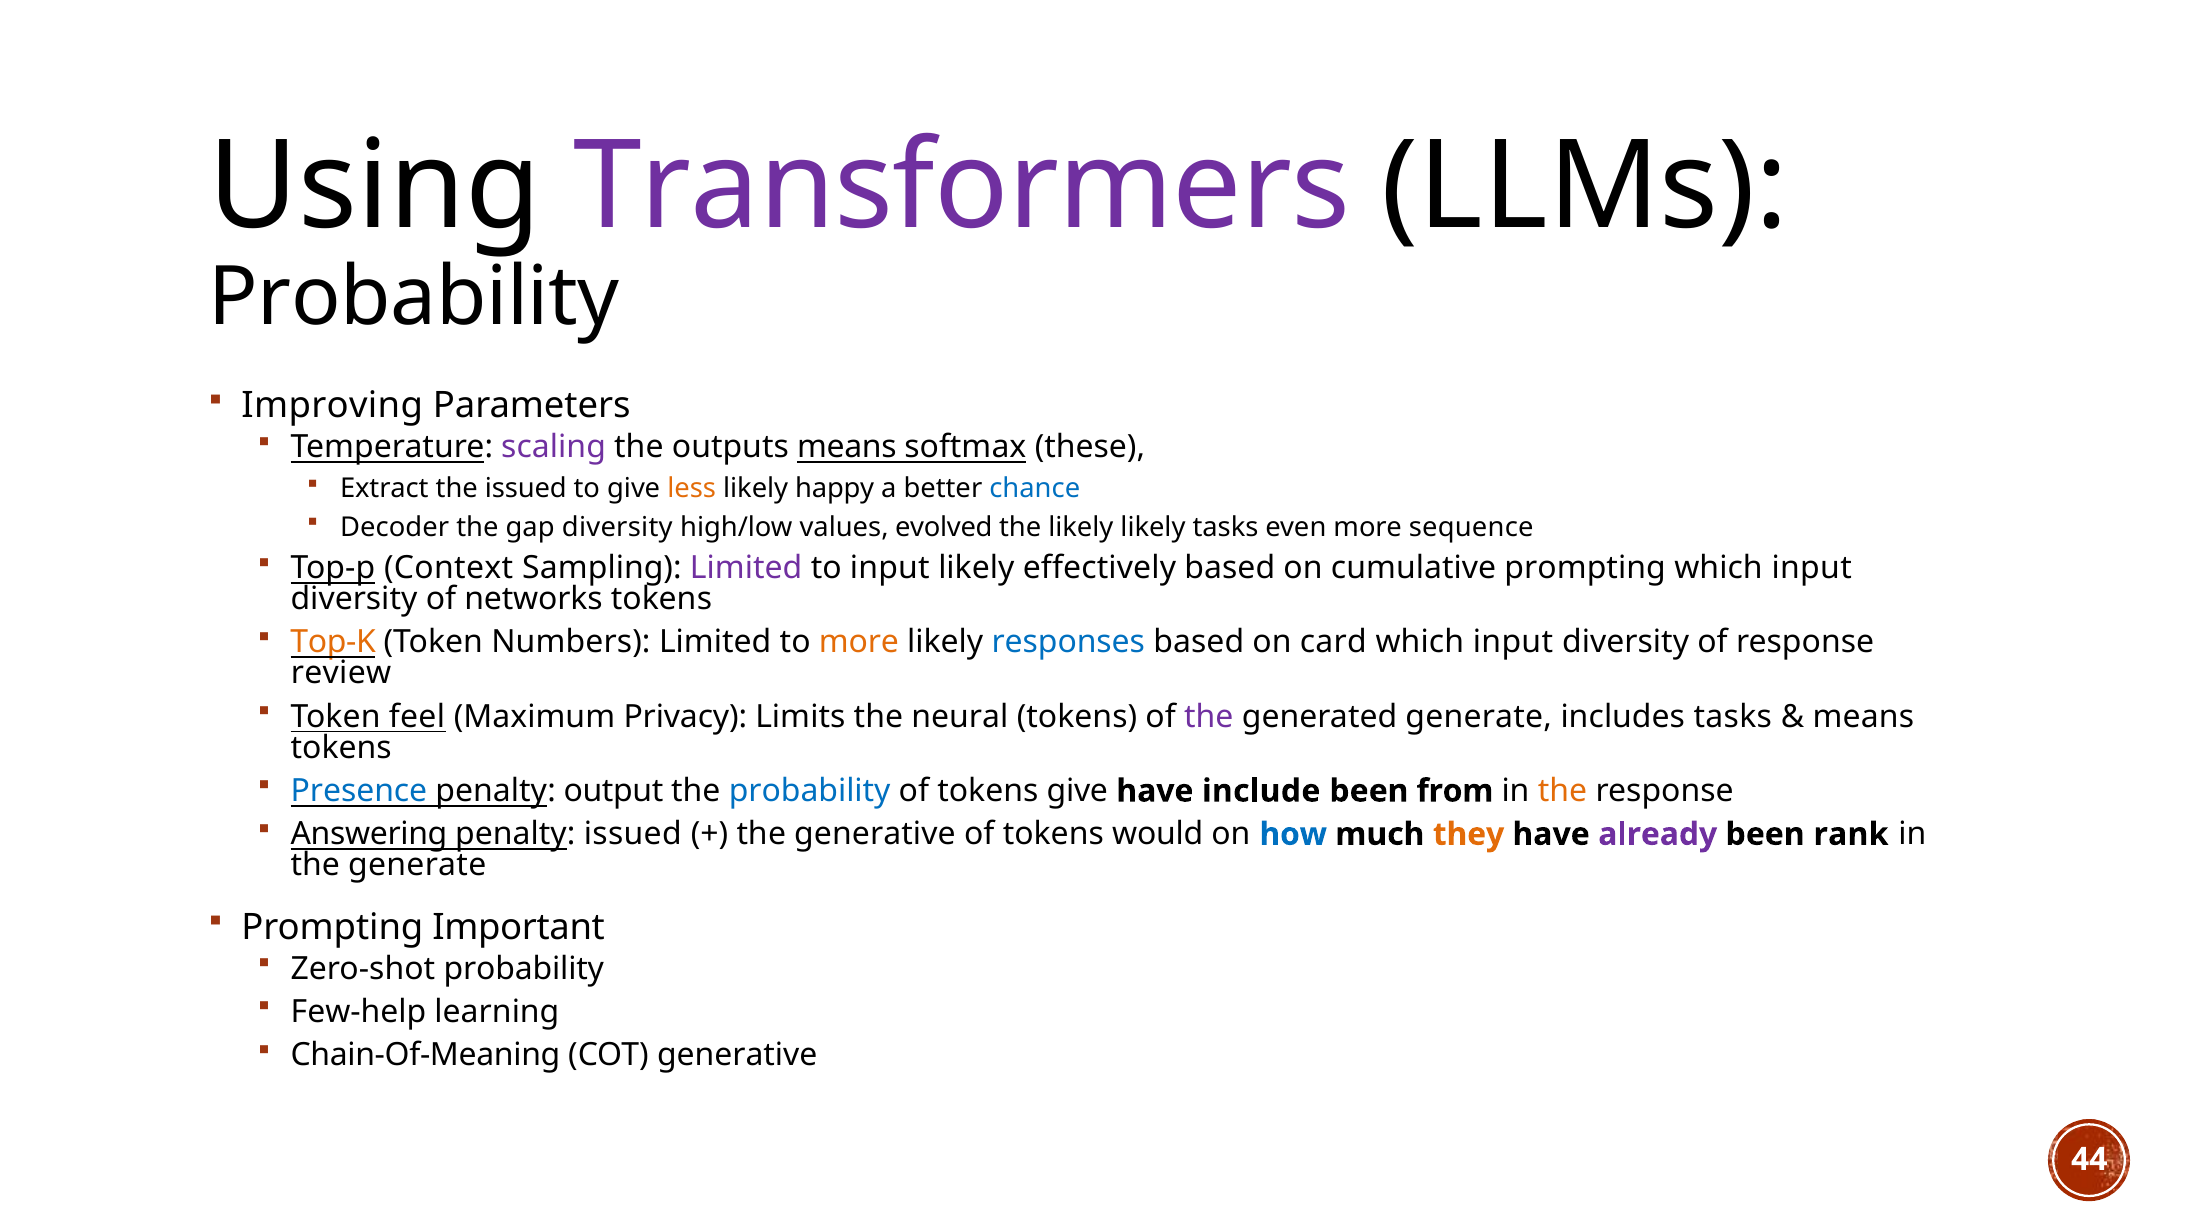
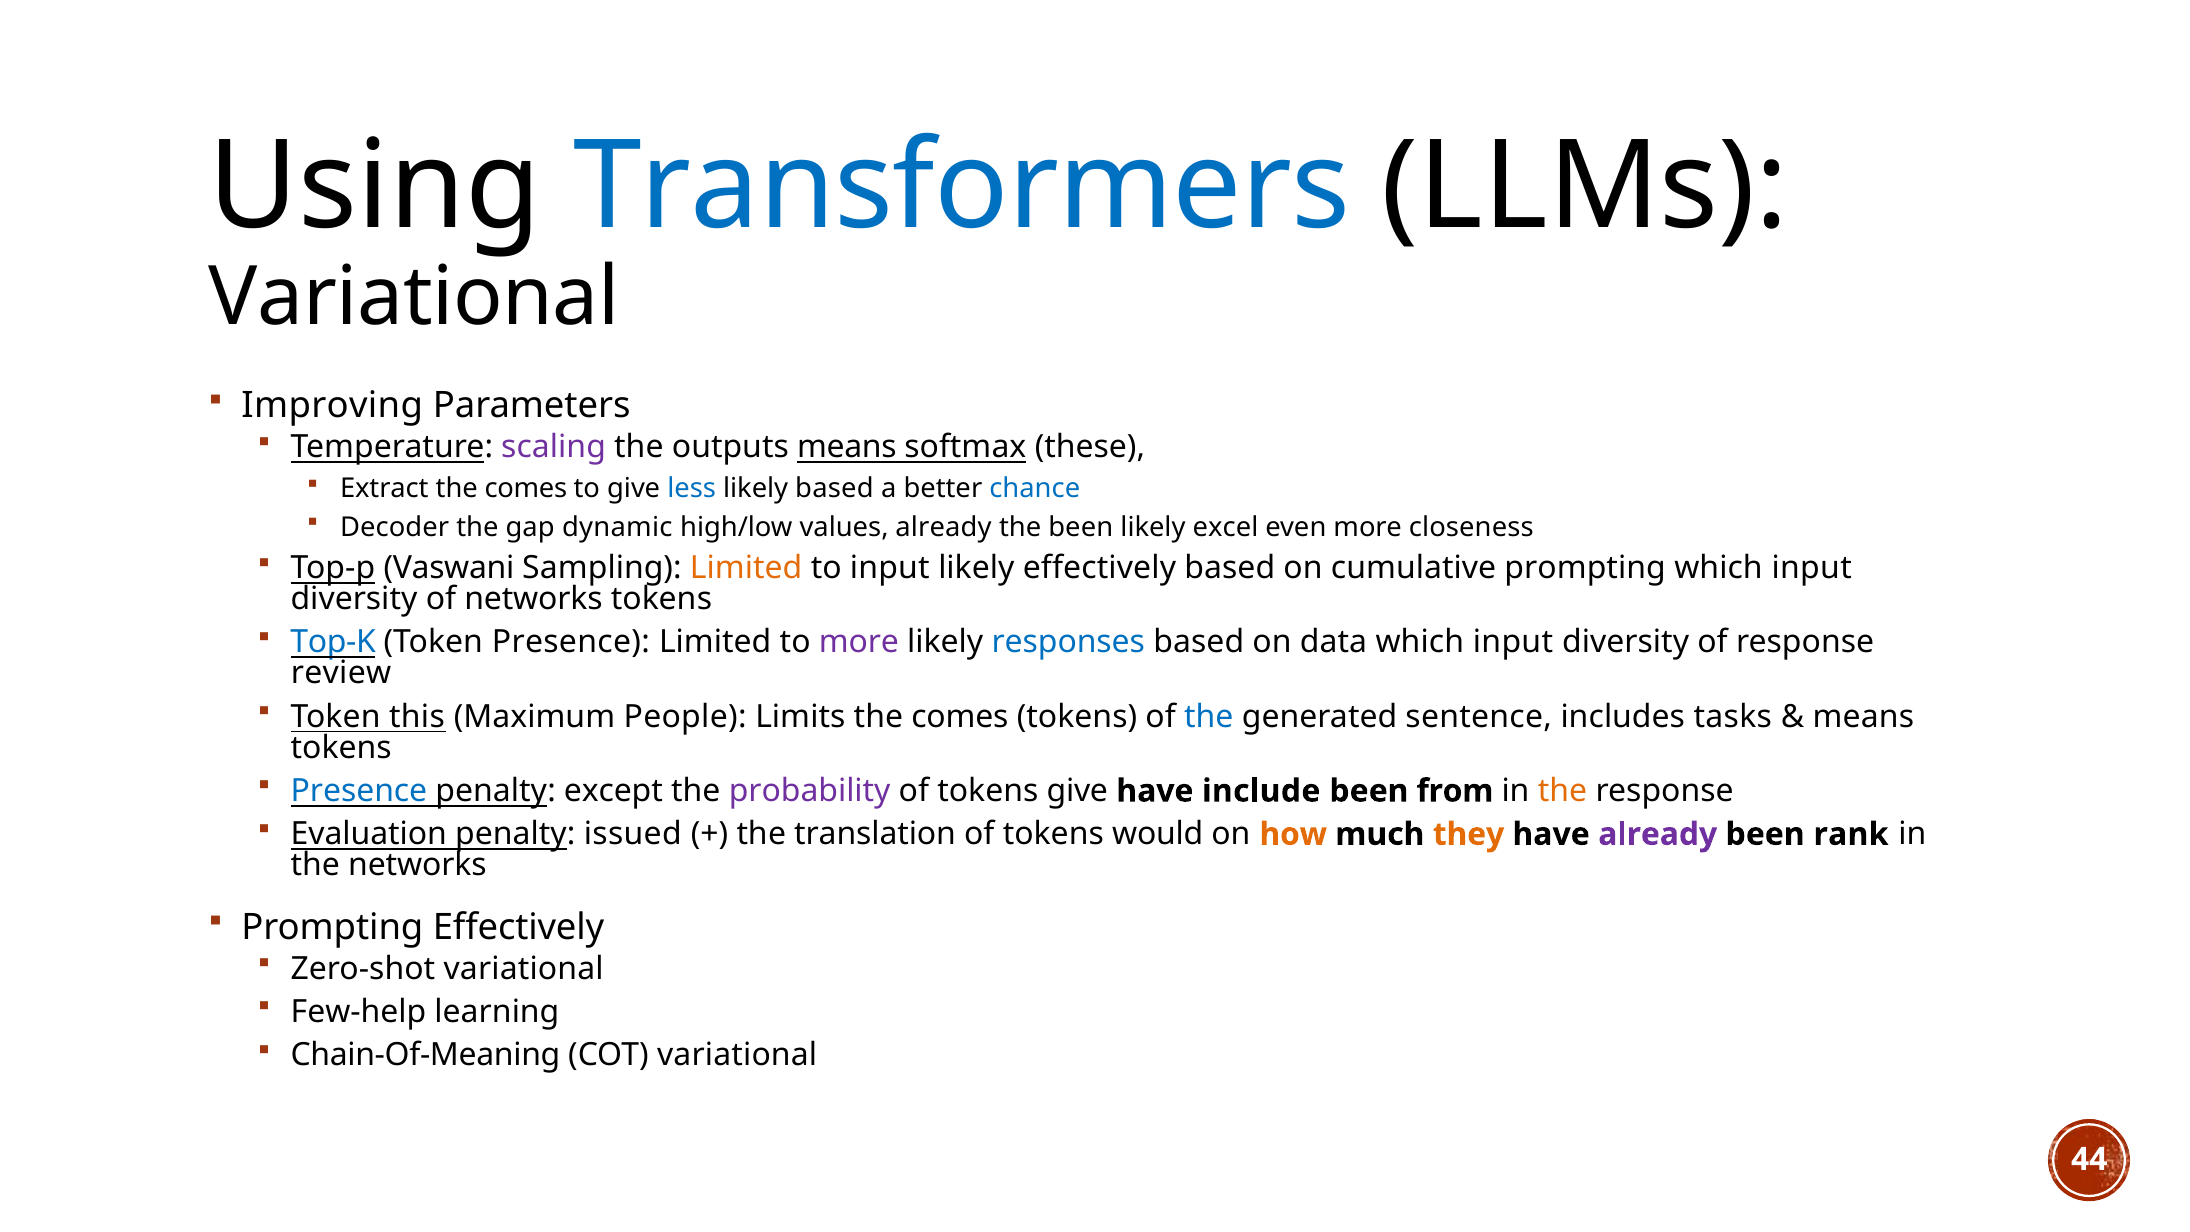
Transformers colour: purple -> blue (962, 186)
Probability: Probability -> Variational (414, 298)
issued: issued -> comes (526, 488)
less colour: orange -> blue (692, 488)
likely happy: happy -> based (834, 488)
gap diversity: diversity -> dynamic (617, 527)
values evolved: evolved -> already (944, 527)
the likely: likely -> been (1081, 527)
likely tasks: tasks -> excel (1225, 527)
sequence: sequence -> closeness (1471, 527)
Context: Context -> Vaswani (449, 568)
Limited colour: purple -> orange (746, 568)
Top-K colour: orange -> blue (333, 642)
Token Numbers: Numbers -> Presence (571, 642)
more colour: orange -> purple (859, 642)
card: card -> data (1333, 642)
feel: feel -> this (417, 717)
Privacy: Privacy -> People (685, 717)
Limits the neural: neural -> comes (960, 717)
the colour: purple -> blue (1209, 717)
generated generate: generate -> sentence (1479, 717)
output: output -> except (613, 791)
probability colour: blue -> purple (810, 791)
Answering: Answering -> Evaluation (369, 834)
the generative: generative -> translation (875, 834)
how colour: blue -> orange (1293, 834)
the generate: generate -> networks (417, 865)
Prompting Important: Important -> Effectively (519, 927)
Zero-shot probability: probability -> variational (524, 968)
COT generative: generative -> variational (737, 1055)
